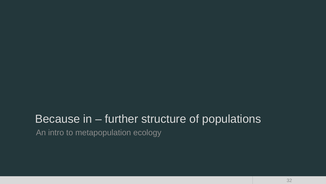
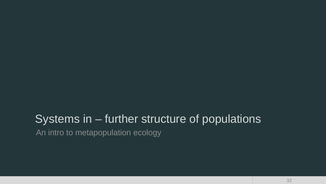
Because: Because -> Systems (58, 119)
